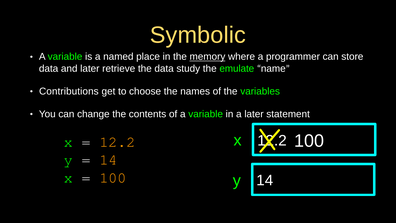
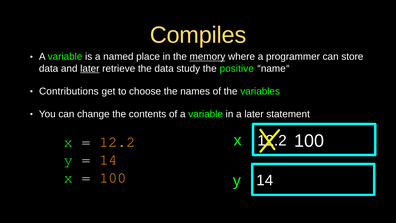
Symbolic: Symbolic -> Compiles (198, 35)
later underline: none -> present (90, 68)
emulate: emulate -> positive (237, 68)
